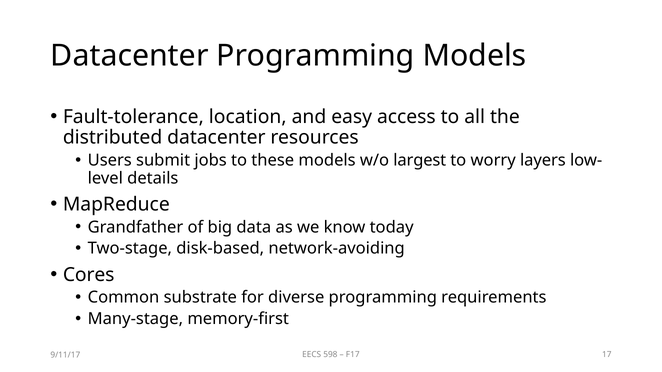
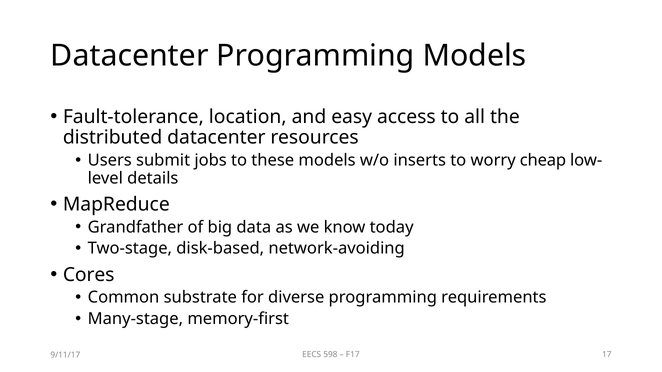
largest: largest -> inserts (420, 160)
layers: layers -> cheap (543, 160)
